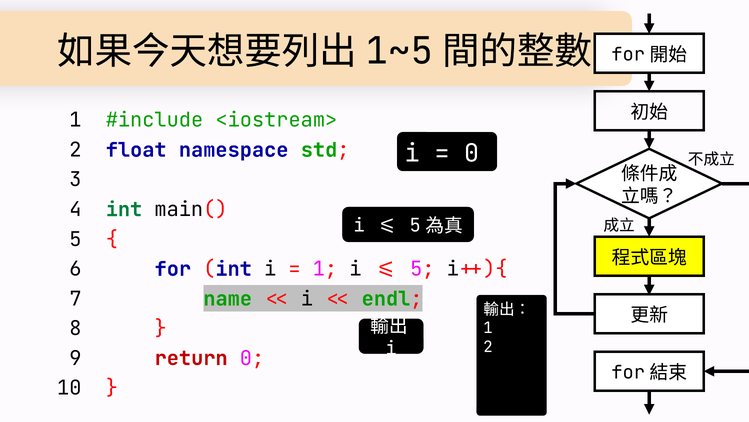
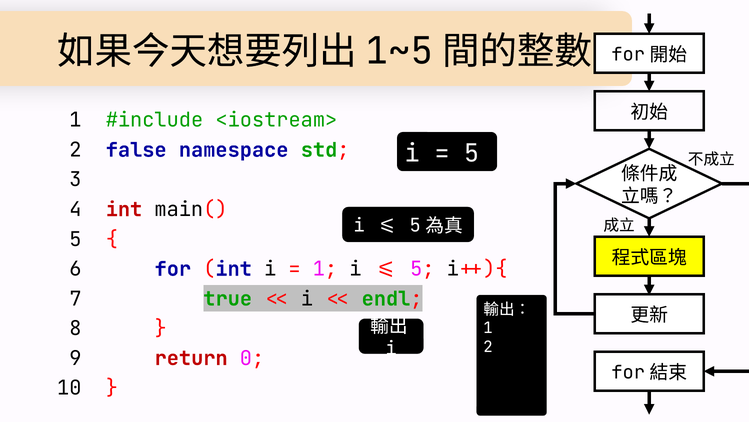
float: float -> false (136, 150)
0: 0 -> 5 (472, 153)
int colour: green -> red (124, 209)
name: name -> true (228, 298)
